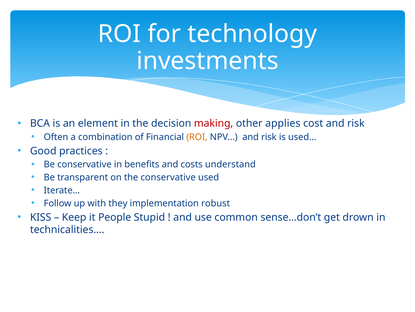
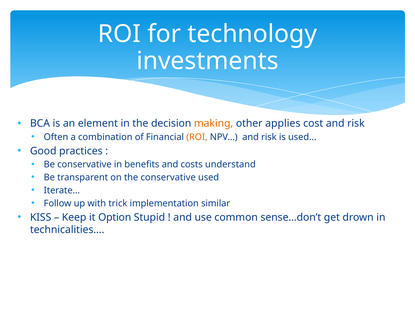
making colour: red -> orange (214, 123)
they: they -> trick (118, 203)
robust: robust -> similar (216, 203)
People: People -> Option (115, 217)
